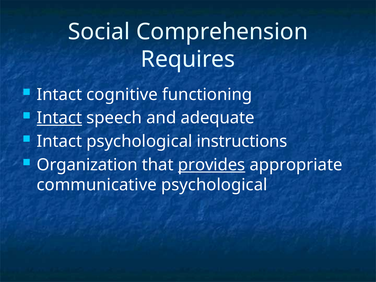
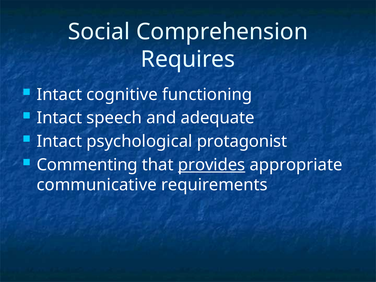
Intact underline: present -> none (59, 118)
instructions: instructions -> protagonist (242, 141)
Organization: Organization -> Commenting (87, 165)
communicative psychological: psychological -> requirements (214, 185)
